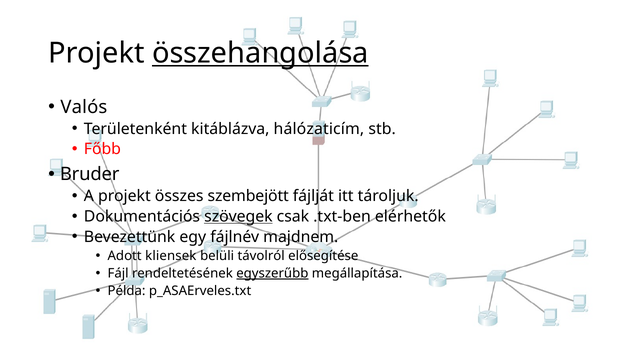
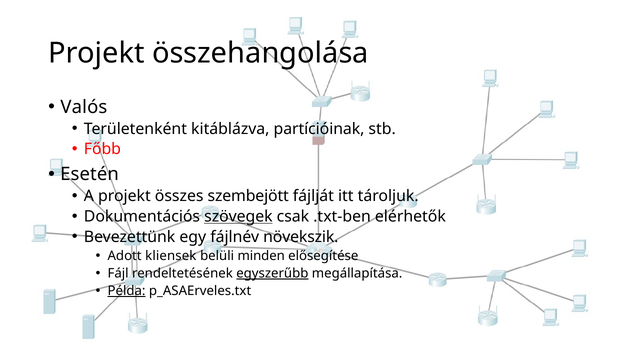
összehangolása underline: present -> none (260, 53)
hálózaticím: hálózaticím -> partícióinak (319, 129)
Bruder: Bruder -> Esetén (90, 174)
majdnem: majdnem -> növekszik (301, 237)
távolról: távolról -> minden (261, 256)
Példa underline: none -> present (127, 291)
